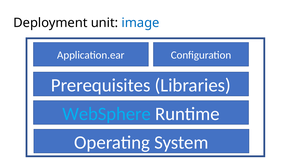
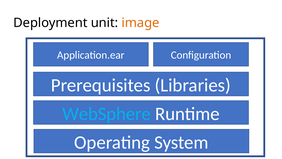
image colour: blue -> orange (141, 23)
